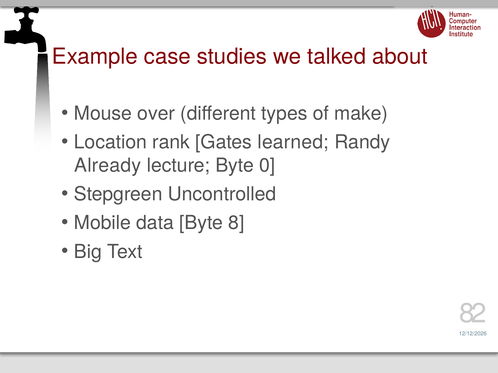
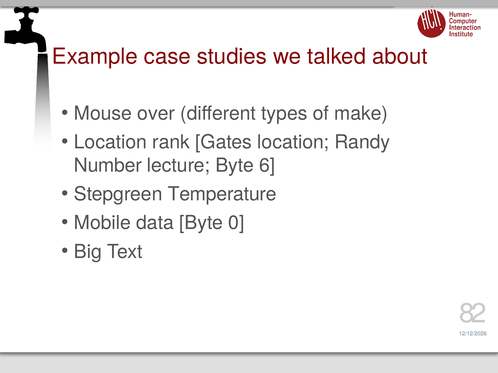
Gates learned: learned -> location (293, 142)
Already: Already -> Number (108, 166)
0: 0 -> 6 (267, 166)
Uncontrolled: Uncontrolled -> Temperature (222, 194)
8: 8 -> 0 (236, 223)
